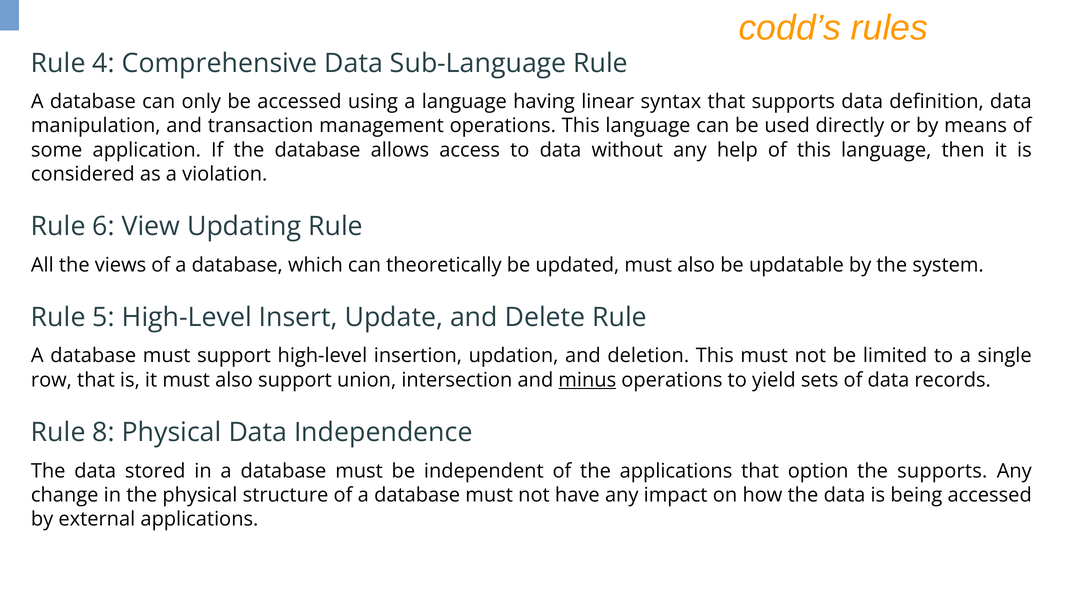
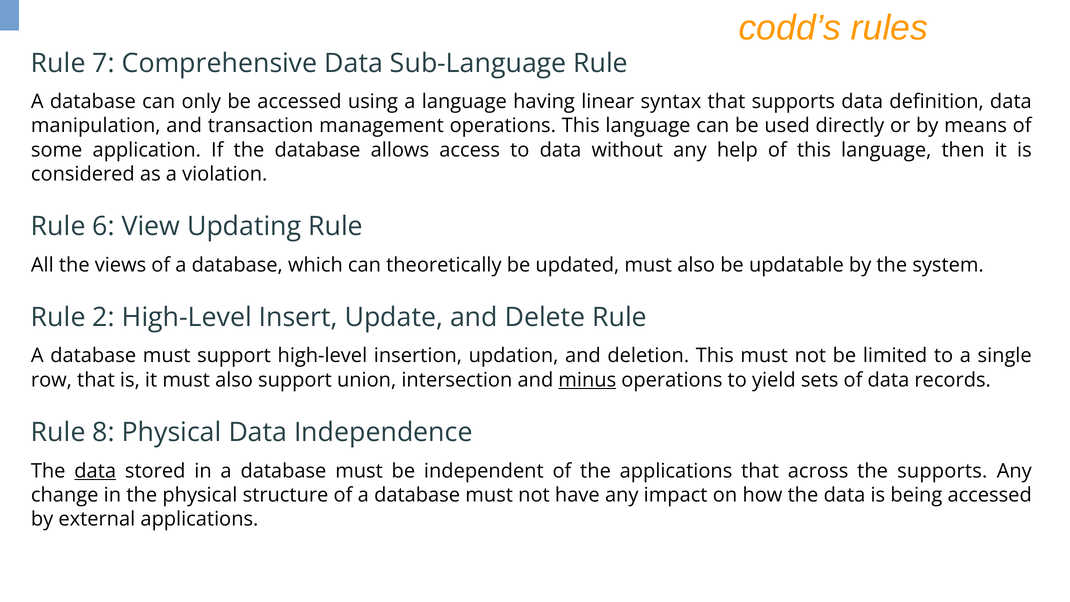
4: 4 -> 7 (104, 63)
5: 5 -> 2 (104, 318)
data underline: none -> present (95, 471)
option: option -> across (818, 471)
